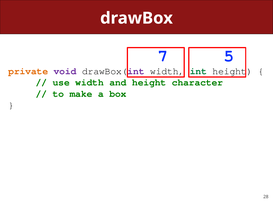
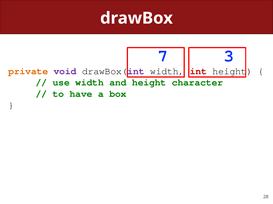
5: 5 -> 3 (229, 56)
int colour: green -> red (198, 71)
make: make -> have (81, 94)
